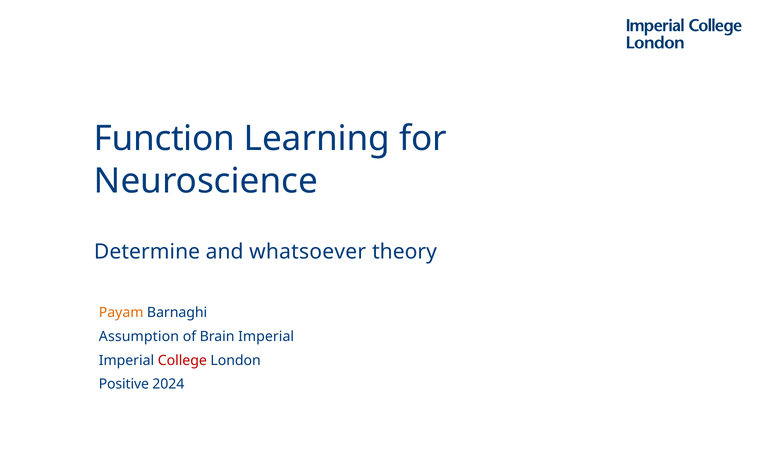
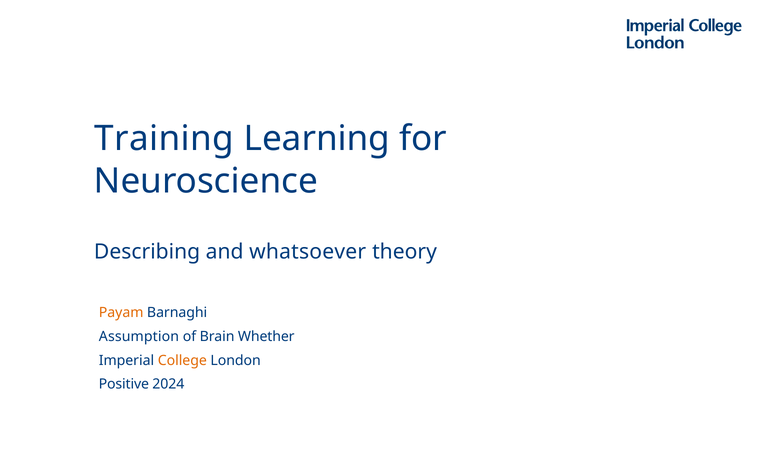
Function: Function -> Training (164, 139)
Determine: Determine -> Describing (147, 252)
Brain Imperial: Imperial -> Whether (266, 336)
College colour: red -> orange (182, 360)
